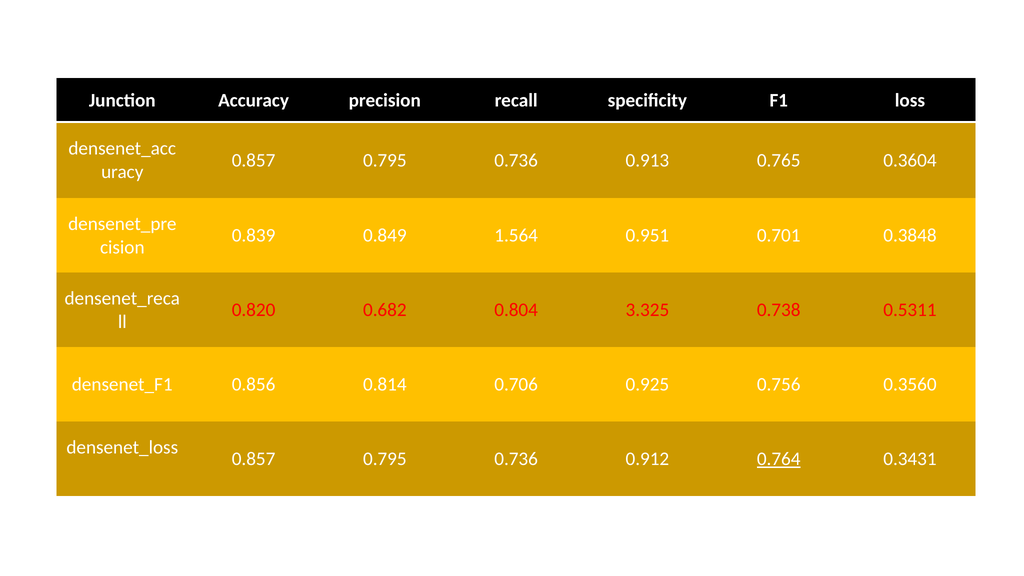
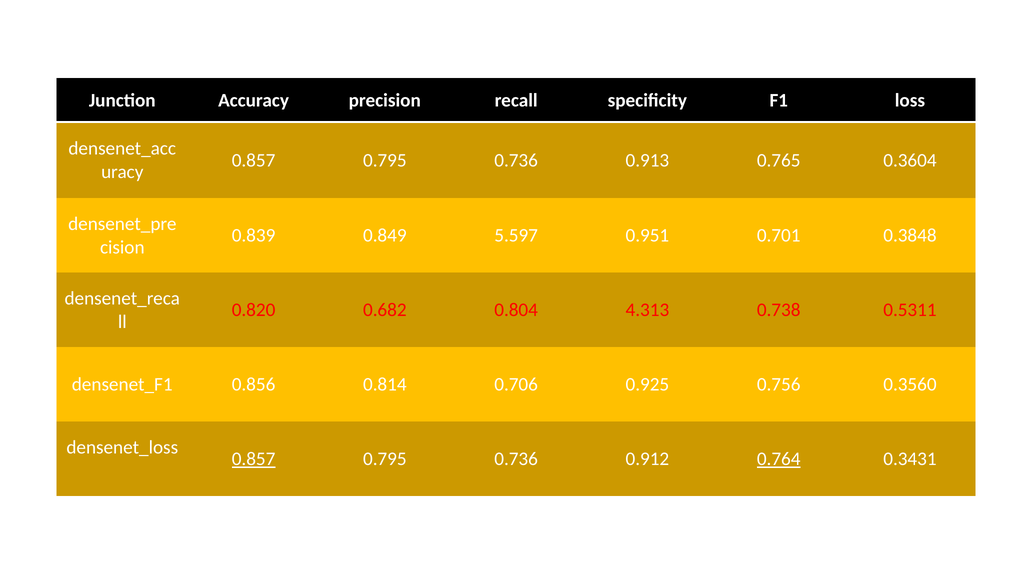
1.564: 1.564 -> 5.597 (516, 235)
3.325: 3.325 -> 4.313 (647, 310)
0.857 underline: none -> present (254, 459)
